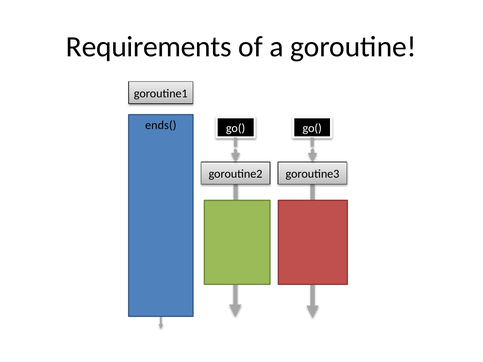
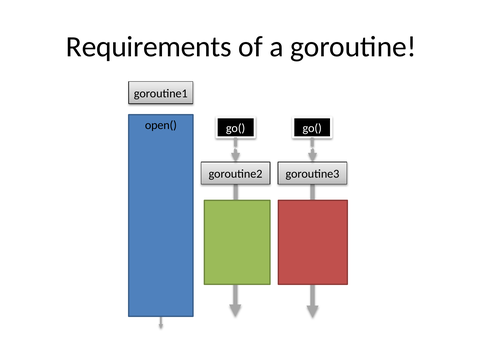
ends(: ends( -> open( (161, 125)
